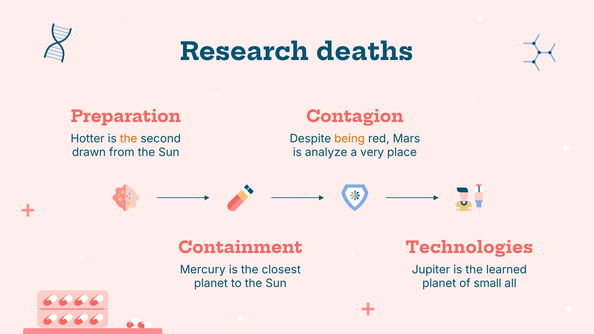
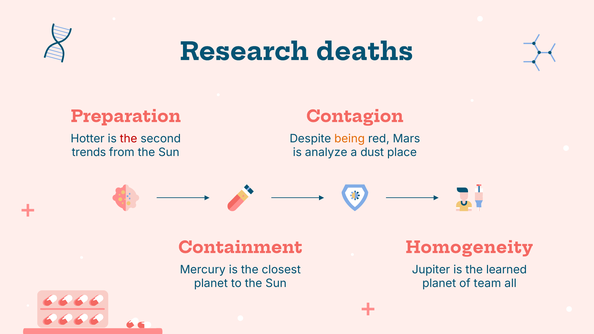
the colour: orange -> red (129, 139)
drawn: drawn -> trends (89, 153)
very: very -> dust (372, 153)
Technologies: Technologies -> Homogeneity (469, 248)
small: small -> team (487, 284)
